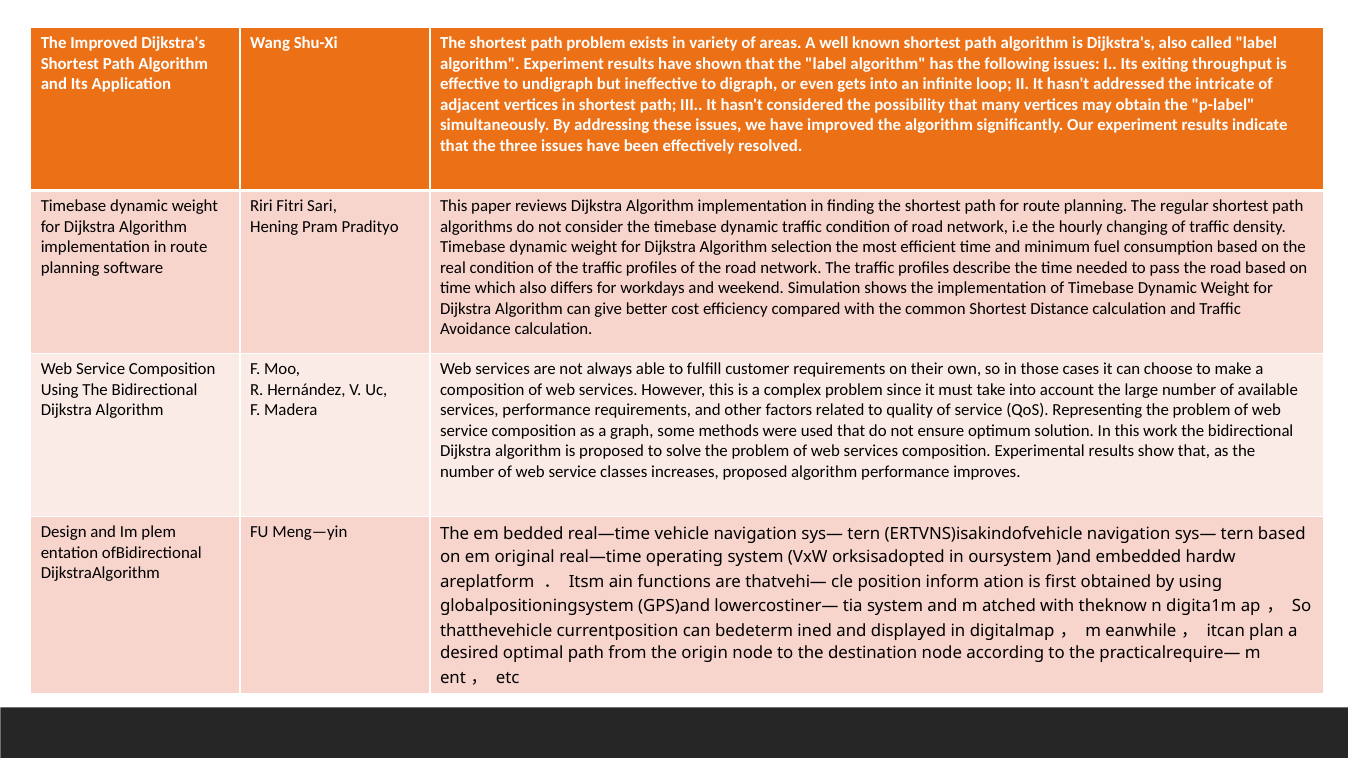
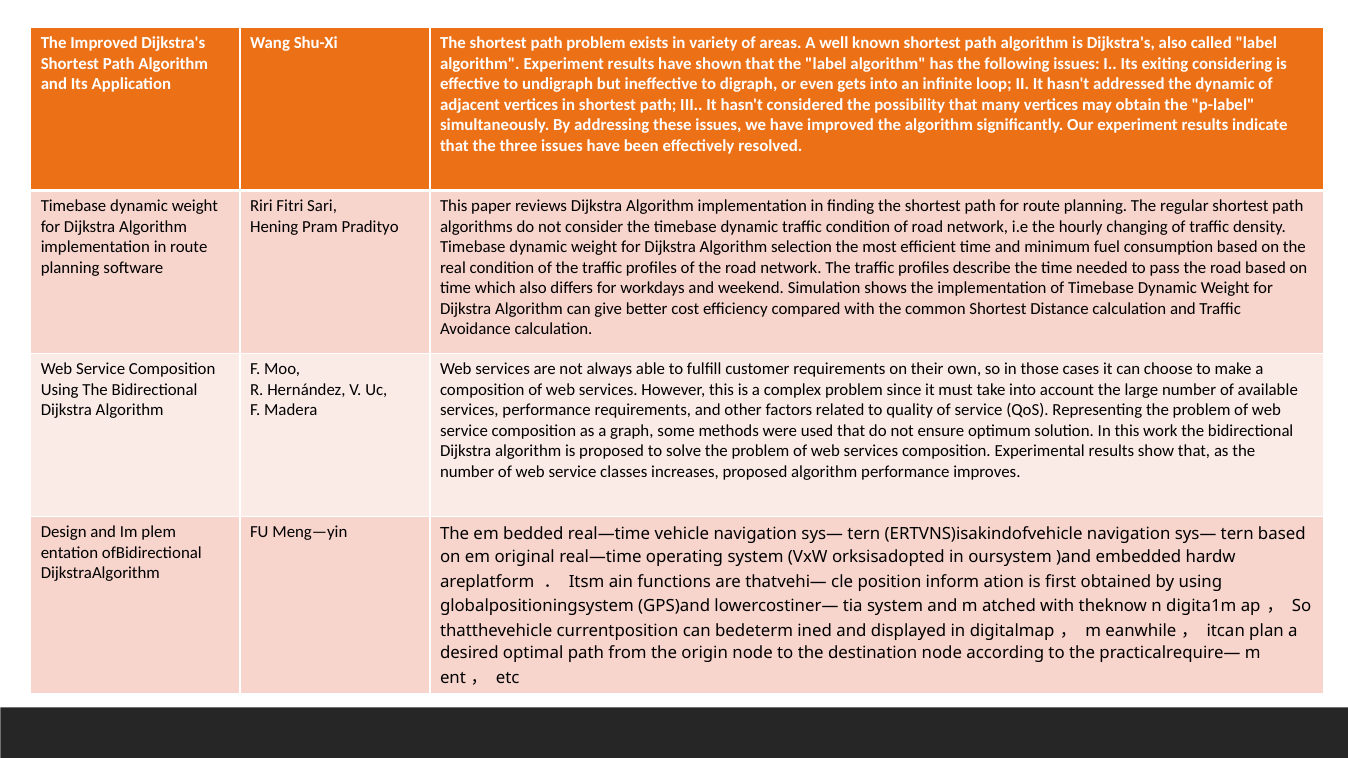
throughput: throughput -> considering (1232, 64)
the intricate: intricate -> dynamic (1225, 84)
